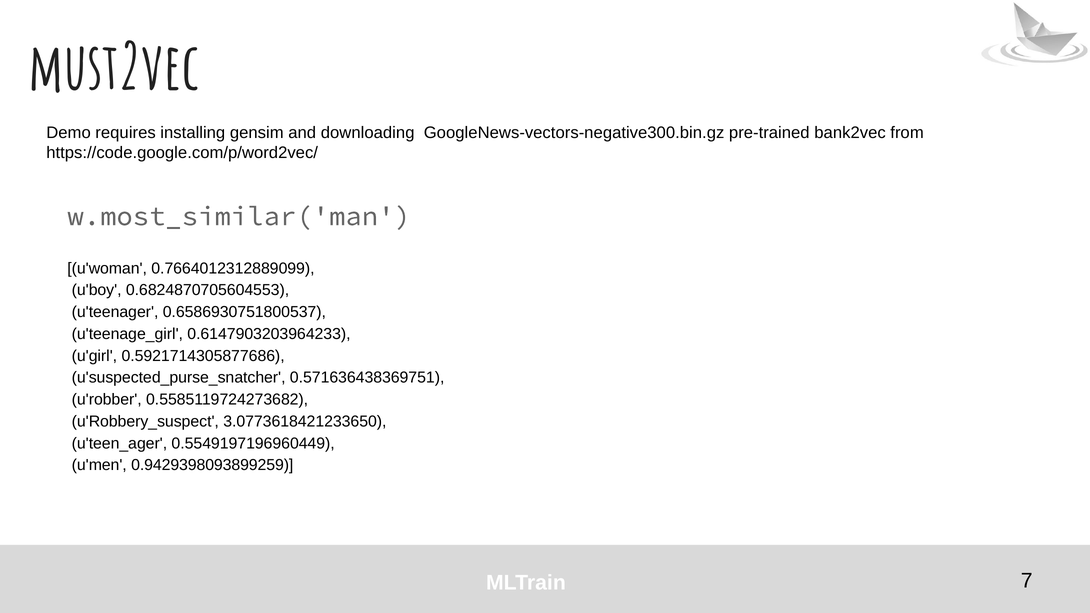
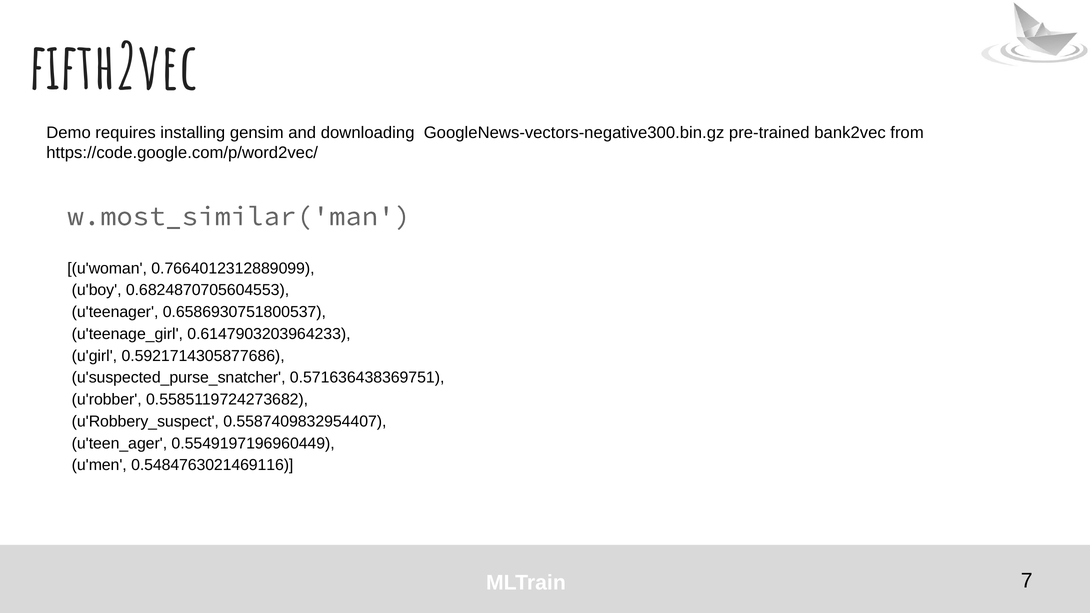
must2vec: must2vec -> fifth2vec (114, 69)
3.0773618421233650: 3.0773618421233650 -> 0.5587409832954407 (305, 422)
0.9429398093899259: 0.9429398093899259 -> 0.5484763021469116 (212, 465)
